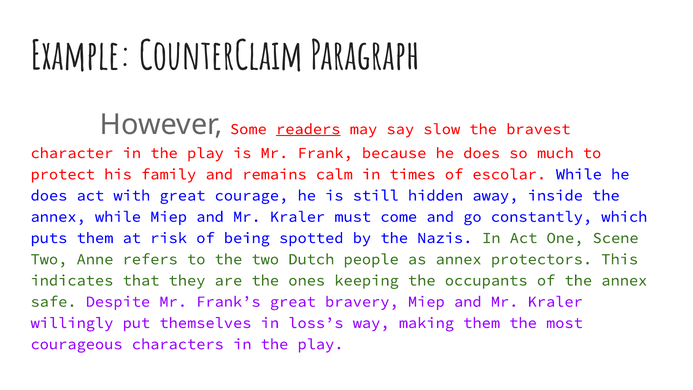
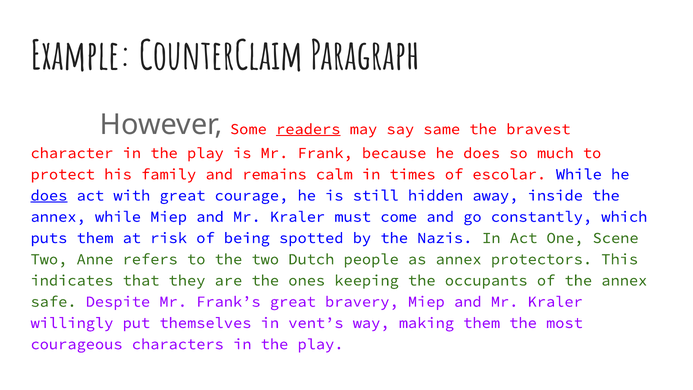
slow: slow -> same (442, 129)
does underline: none -> present (49, 195)
loss’s: loss’s -> vent’s (316, 323)
